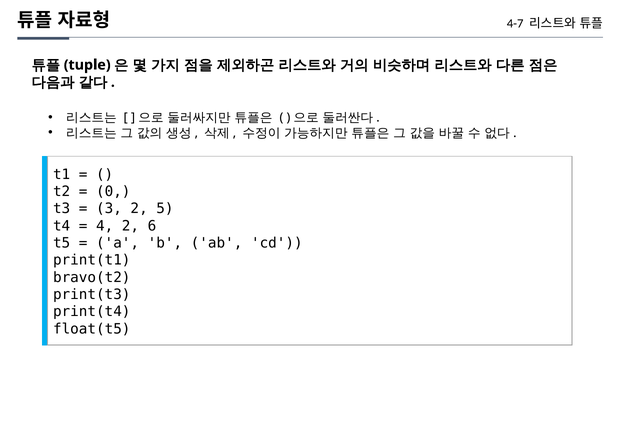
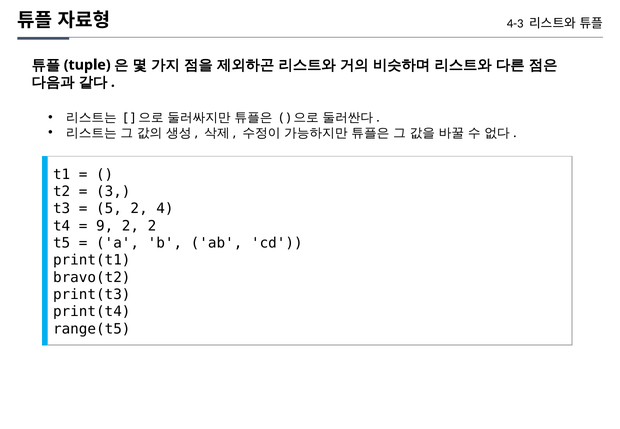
4-7: 4-7 -> 4-3 (515, 23)
0: 0 -> 3 (113, 192)
3: 3 -> 5 (109, 209)
5: 5 -> 4 (165, 209)
4: 4 -> 9 (105, 226)
2 6: 6 -> 2 (152, 226)
float(t5: float(t5 -> range(t5 (92, 329)
